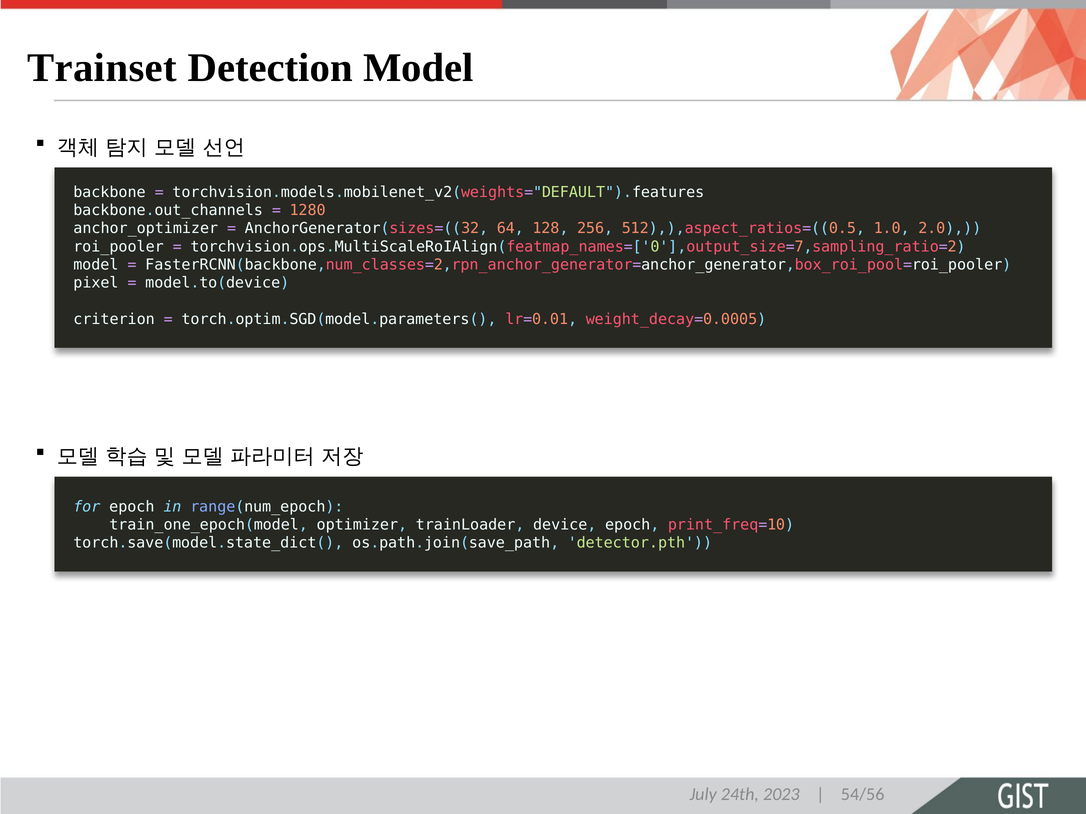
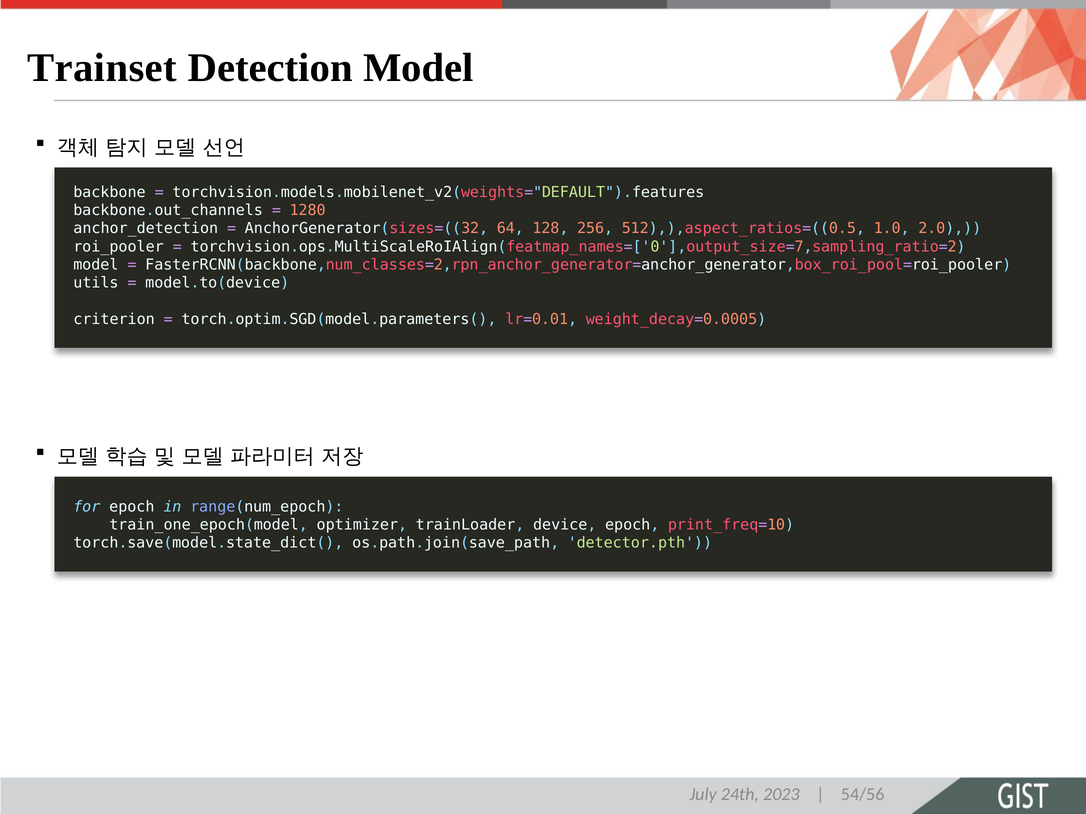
anchor_optimizer: anchor_optimizer -> anchor_detection (146, 229)
pixel: pixel -> utils (96, 283)
